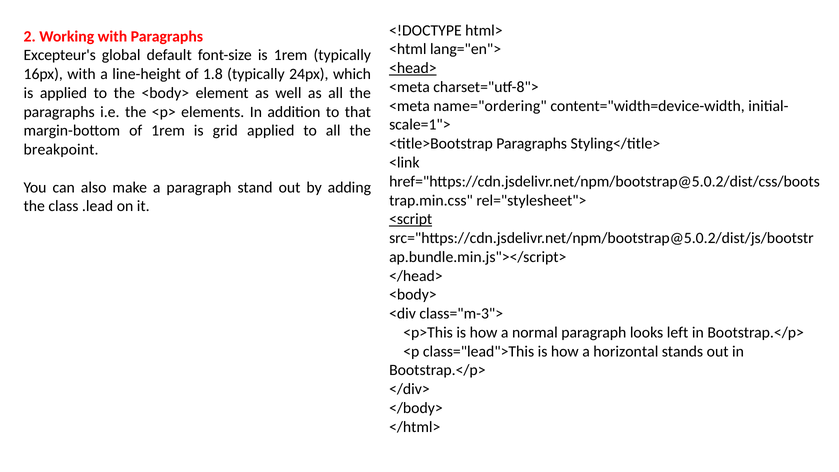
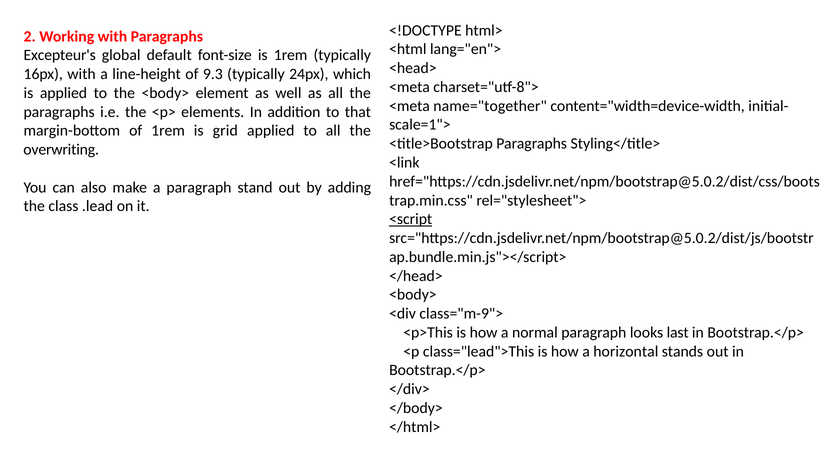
<head> underline: present -> none (413, 68)
1.8: 1.8 -> 9.3 (213, 74)
name="ordering: name="ordering -> name="together (490, 106)
breakpoint: breakpoint -> overwriting (61, 150)
class="m-3">: class="m-3"> -> class="m-9"> (461, 314)
left: left -> last (678, 332)
